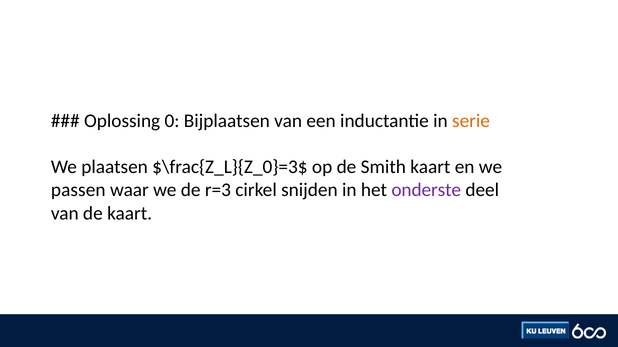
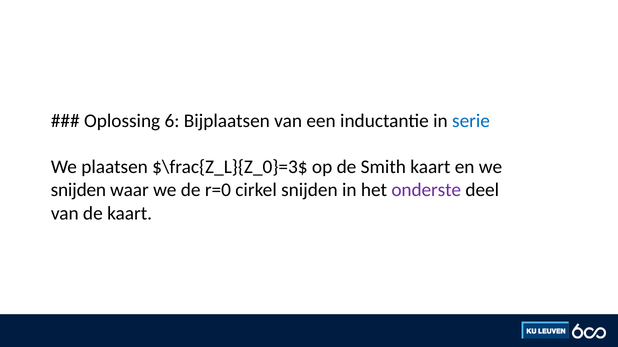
0: 0 -> 6 (172, 121)
serie colour: orange -> blue (471, 121)
passen: passen -> snijden (78, 190)
r=3: r=3 -> r=0 (218, 190)
